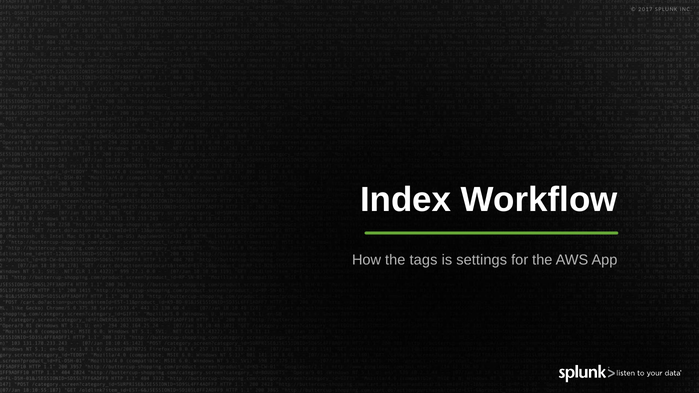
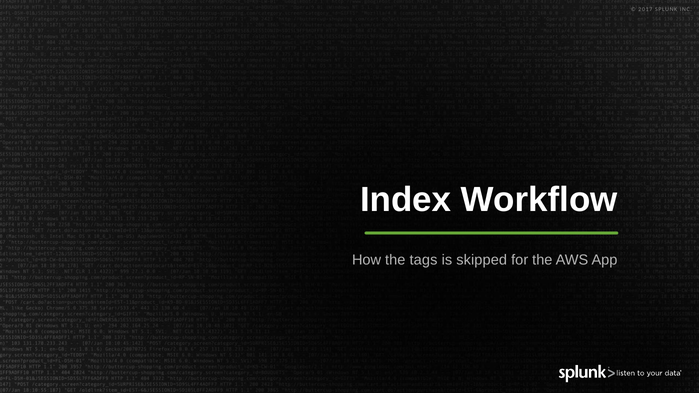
settings: settings -> skipped (482, 260)
